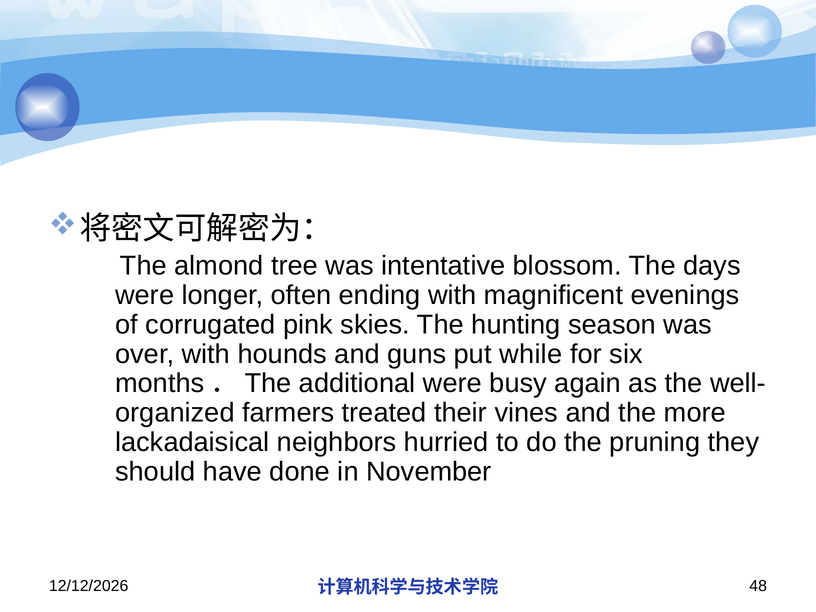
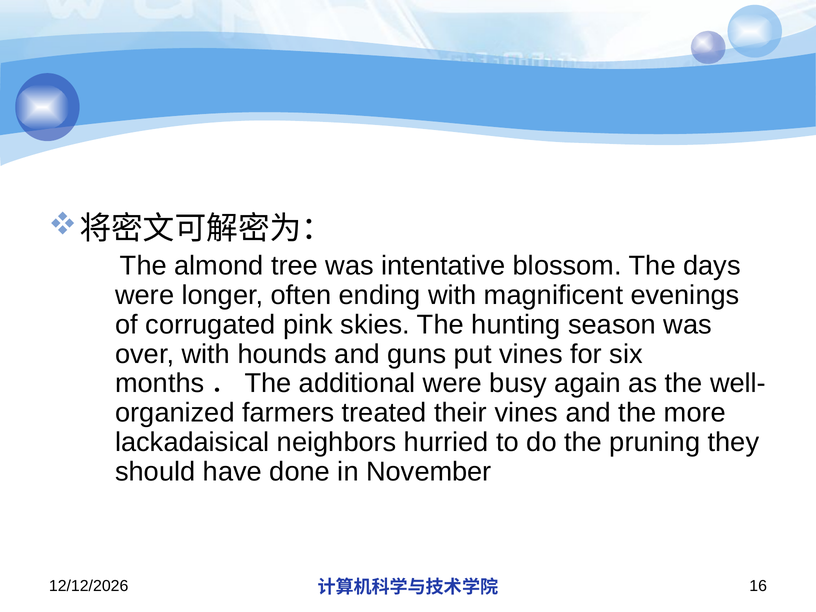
put while: while -> vines (531, 354)
48: 48 -> 16 (758, 586)
